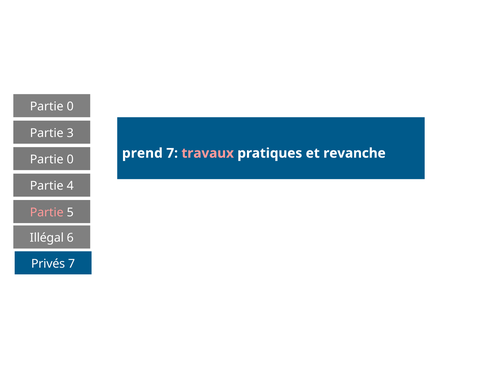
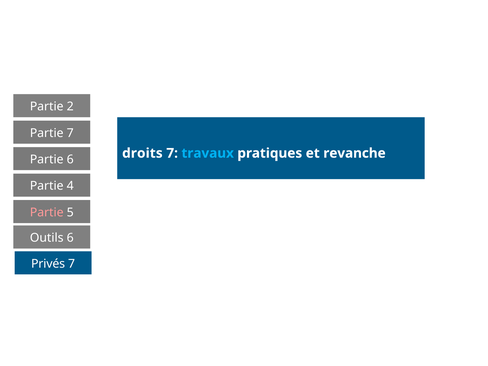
0: 0 -> 2 (70, 107)
Partie 3: 3 -> 7 (70, 133)
prend: prend -> droits (142, 153)
travaux colour: pink -> light blue (208, 153)
0: 0 -> 6 (70, 159)
Illégal: Illégal -> Outils (47, 238)
